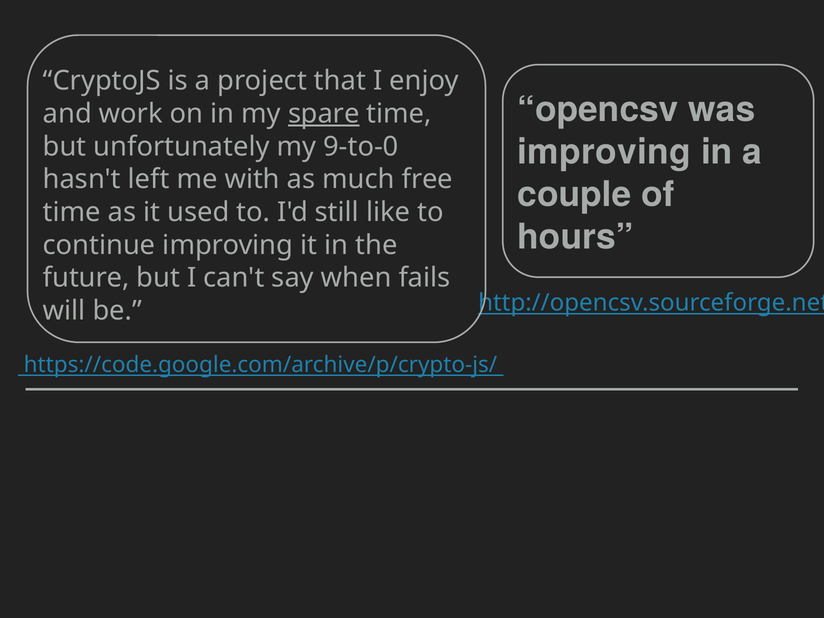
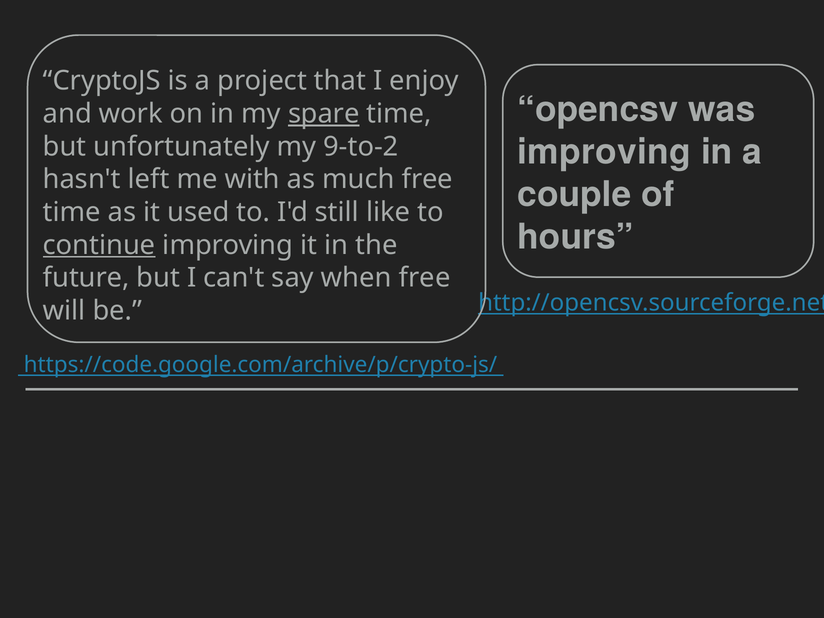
9-to-0: 9-to-0 -> 9-to-2 (361, 147)
continue underline: none -> present (99, 245)
when fails: fails -> free (424, 278)
